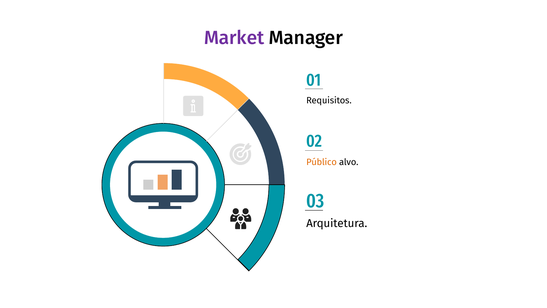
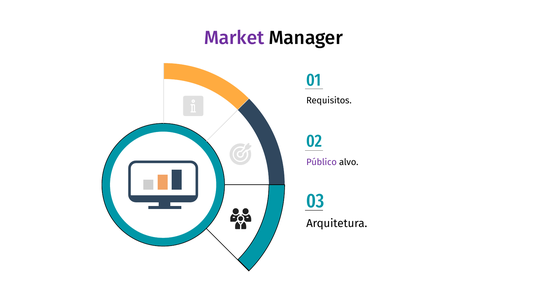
Público colour: orange -> purple (322, 162)
